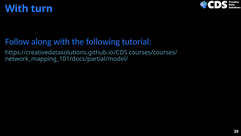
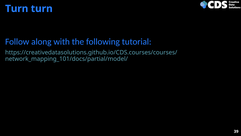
With: With -> Turn (17, 9)
